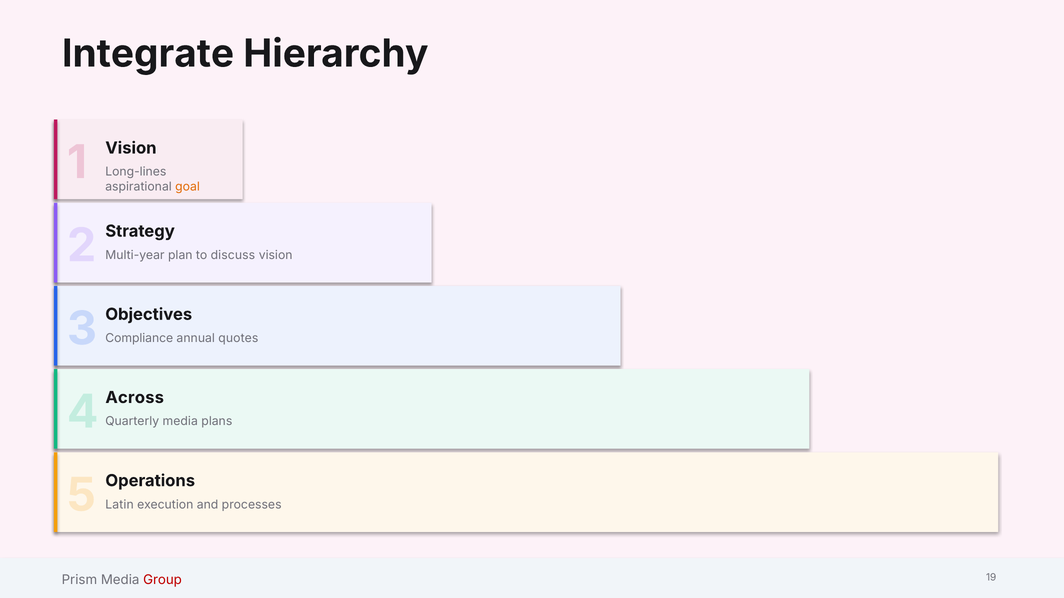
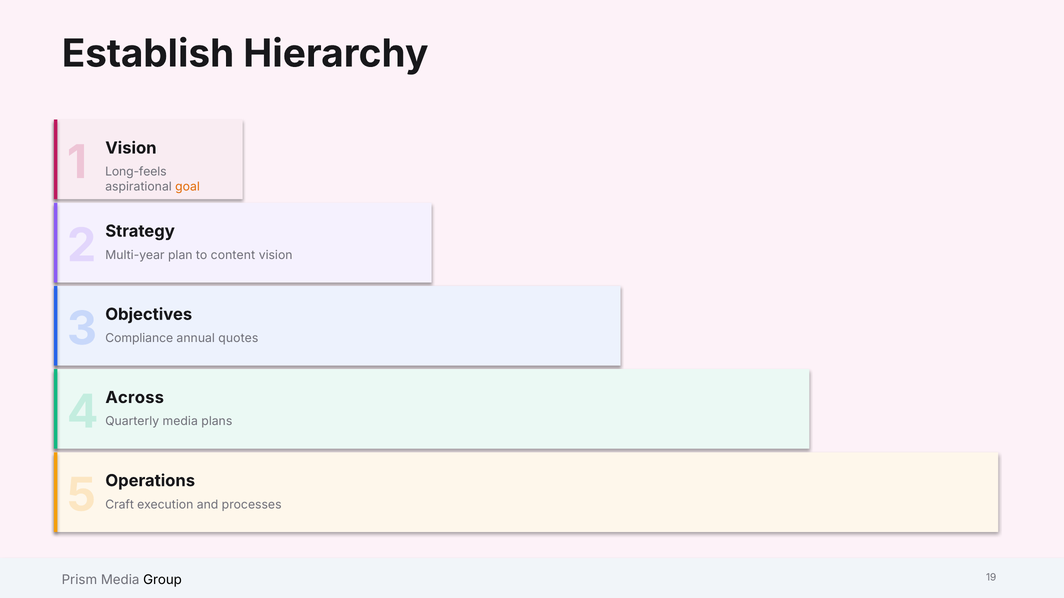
Integrate: Integrate -> Establish (148, 54)
Long-lines: Long-lines -> Long-feels (136, 172)
discuss: discuss -> content (233, 255)
Latin: Latin -> Craft (120, 505)
Group colour: red -> black (163, 580)
